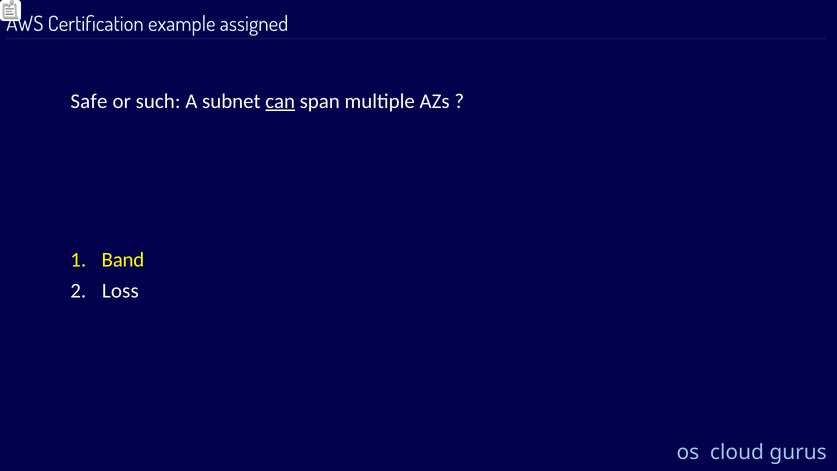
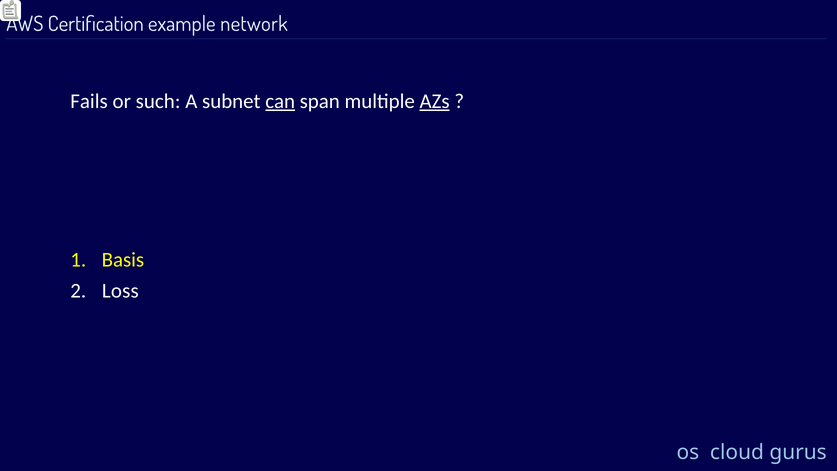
assigned: assigned -> network (254, 24)
Safe: Safe -> Fails (89, 101)
AZs underline: none -> present (435, 101)
Band: Band -> Basis (123, 260)
